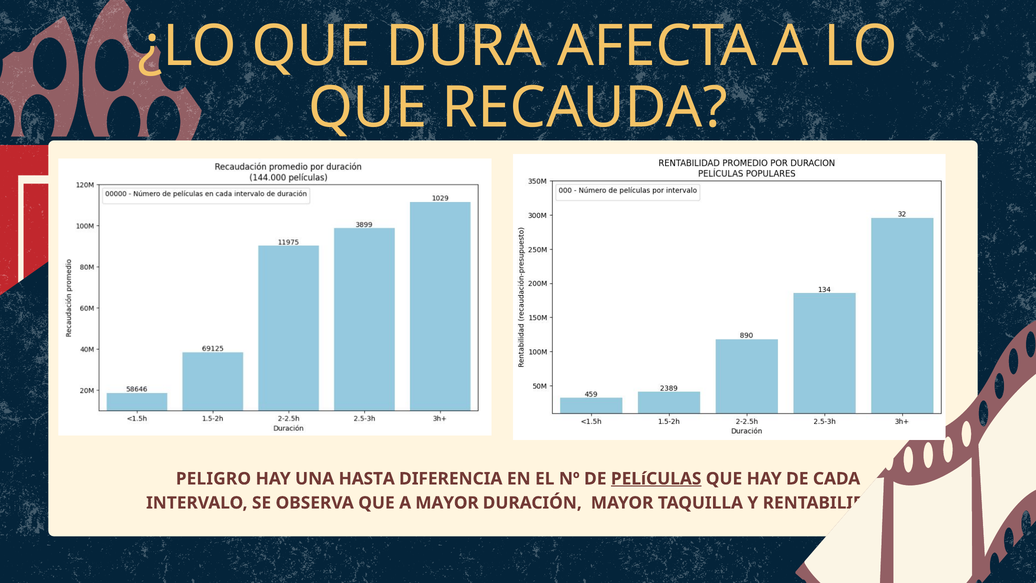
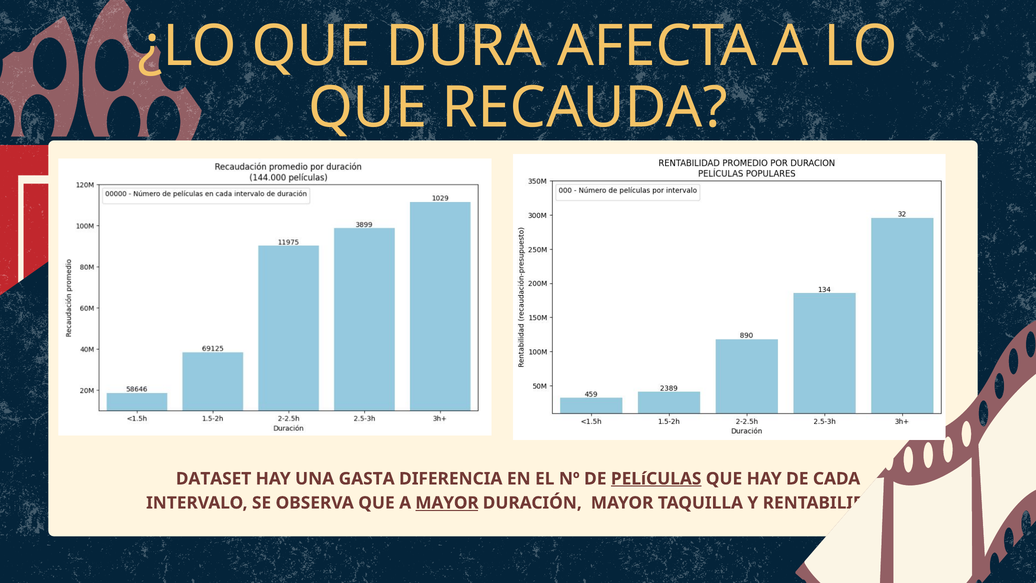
PELIGRO: PELIGRO -> DATASET (214, 479)
HASTA: HASTA -> GASTA (367, 479)
MAYOR underline: none -> present (447, 503)
